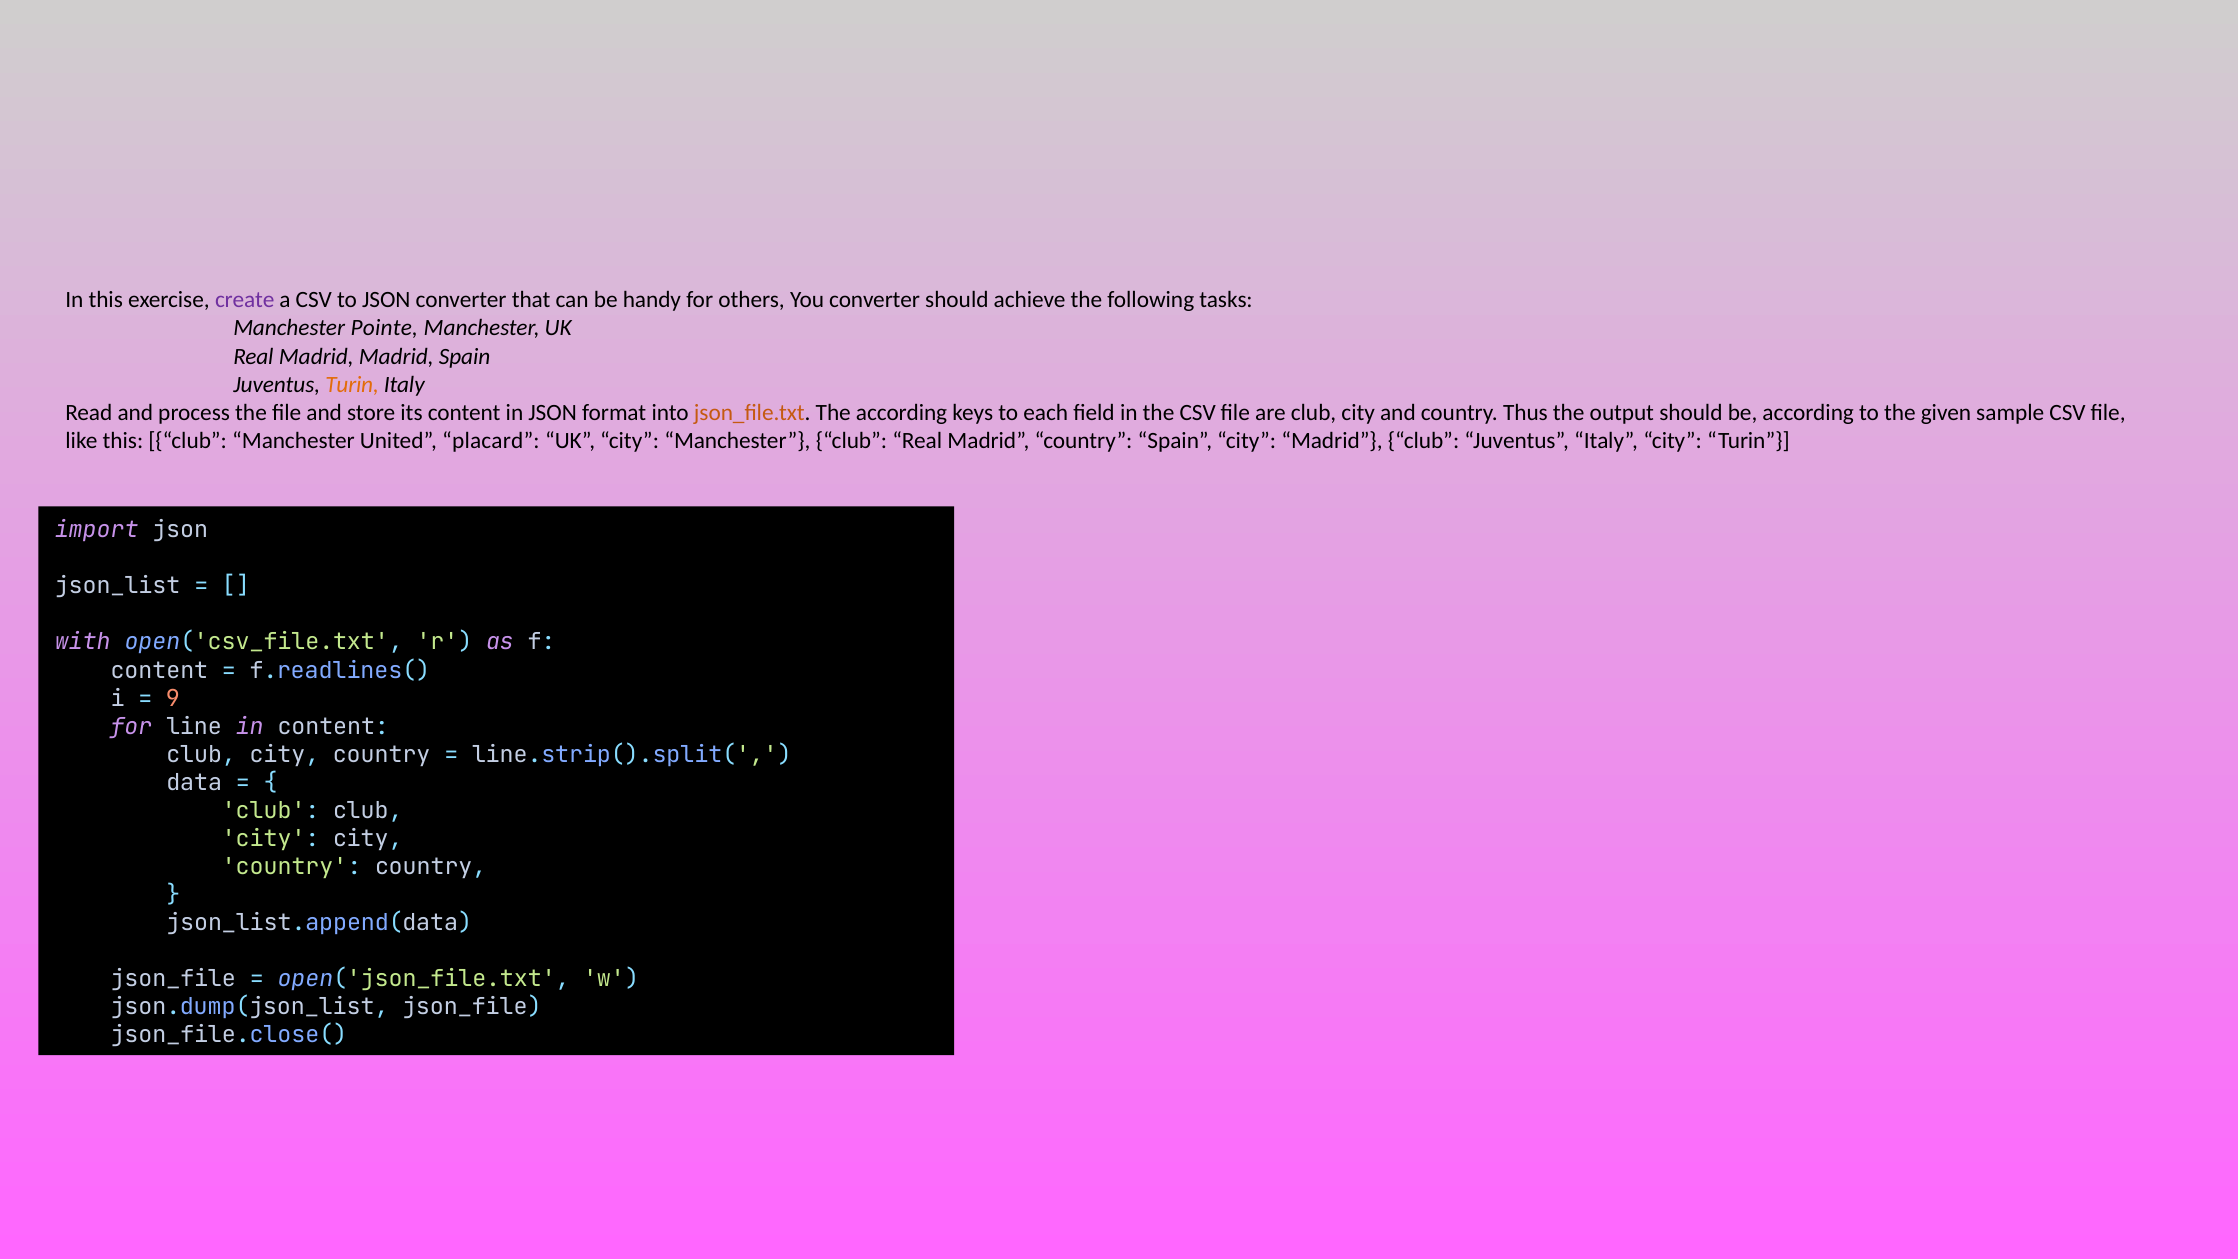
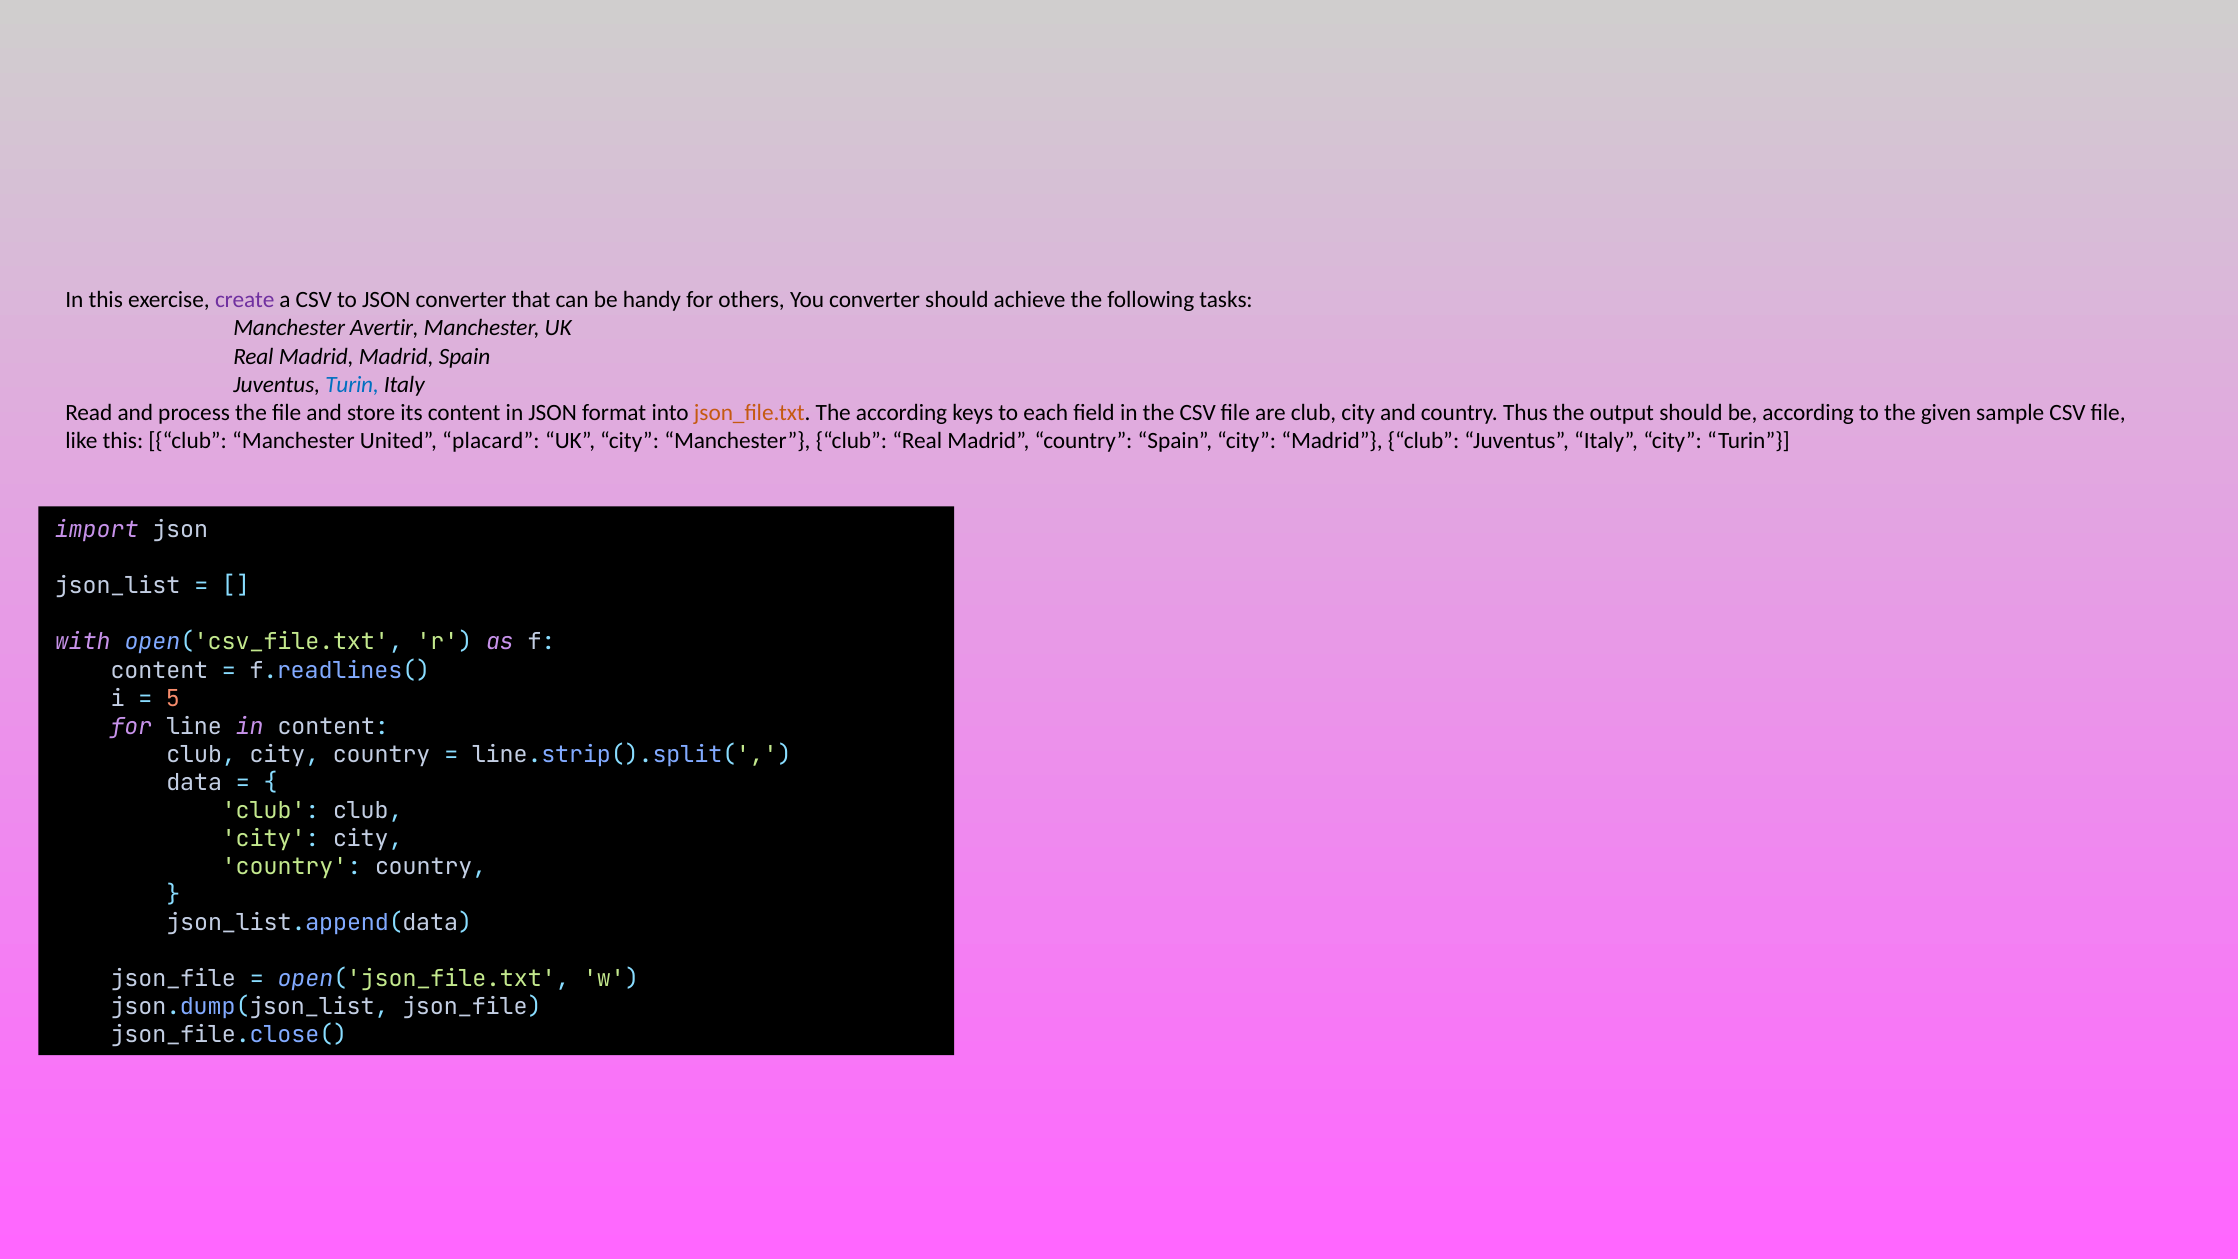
Pointe: Pointe -> Avertir (384, 328)
Turin colour: orange -> blue (352, 384)
9: 9 -> 5 (173, 698)
